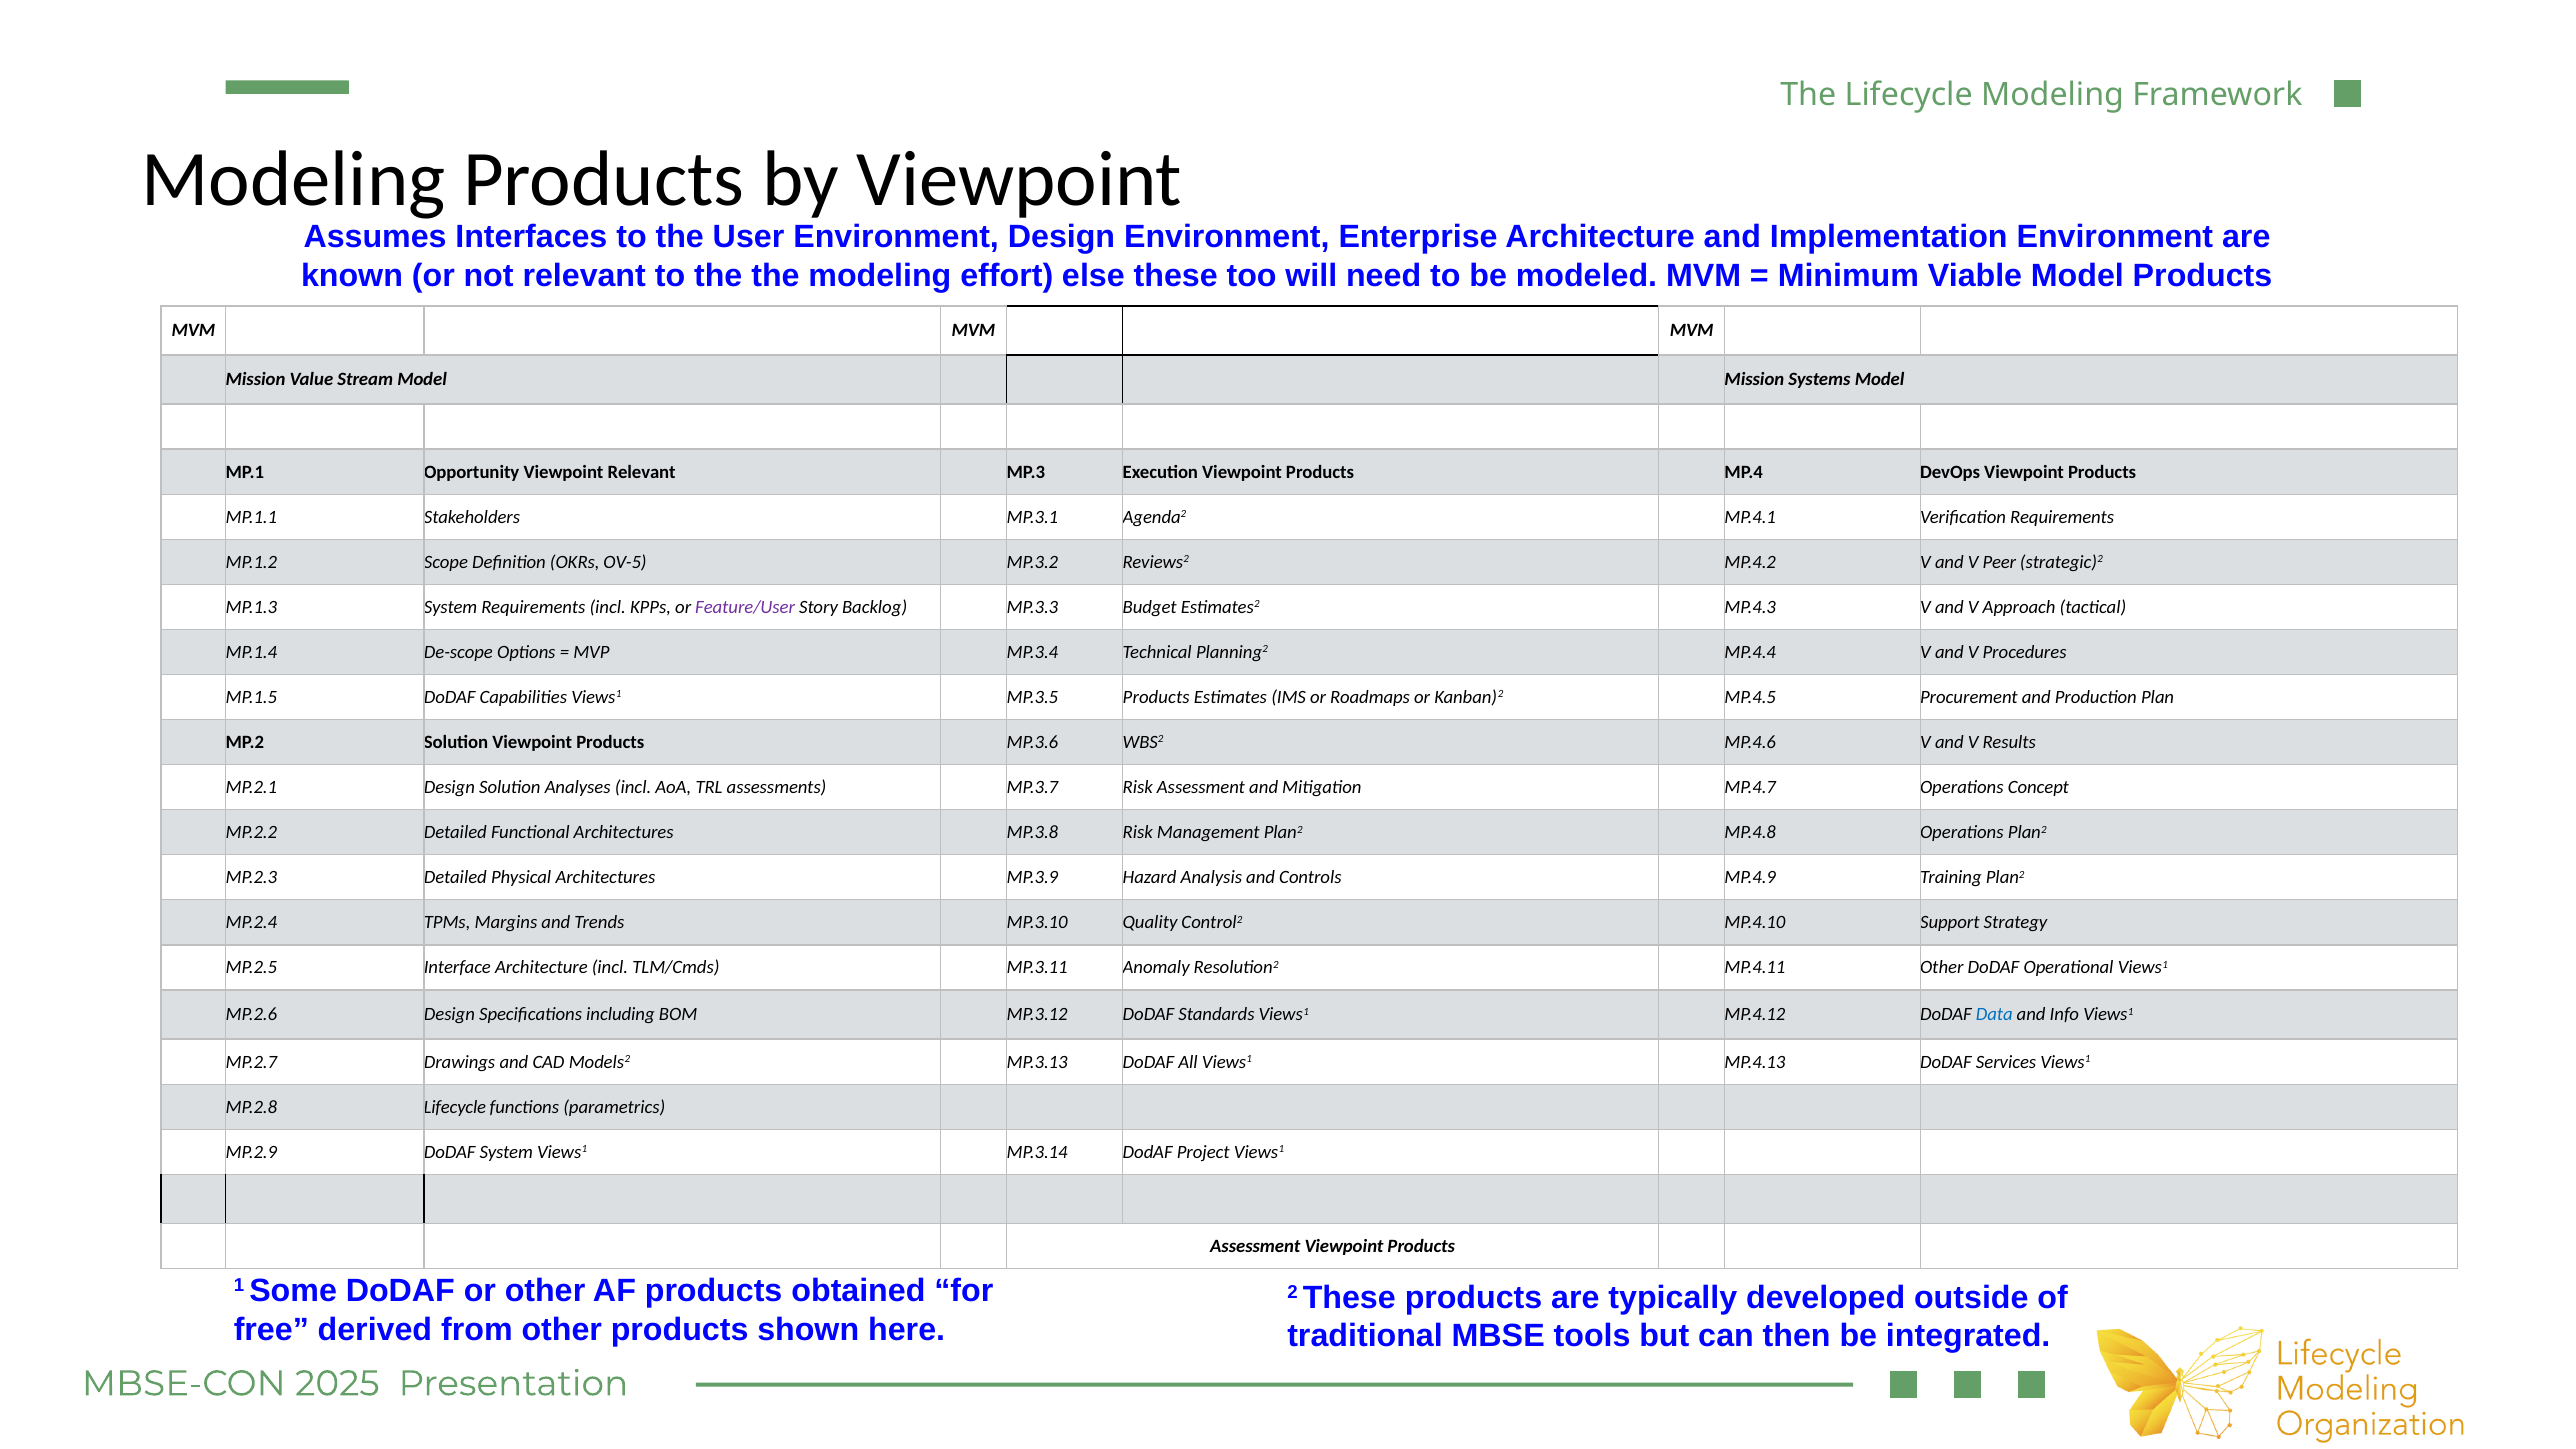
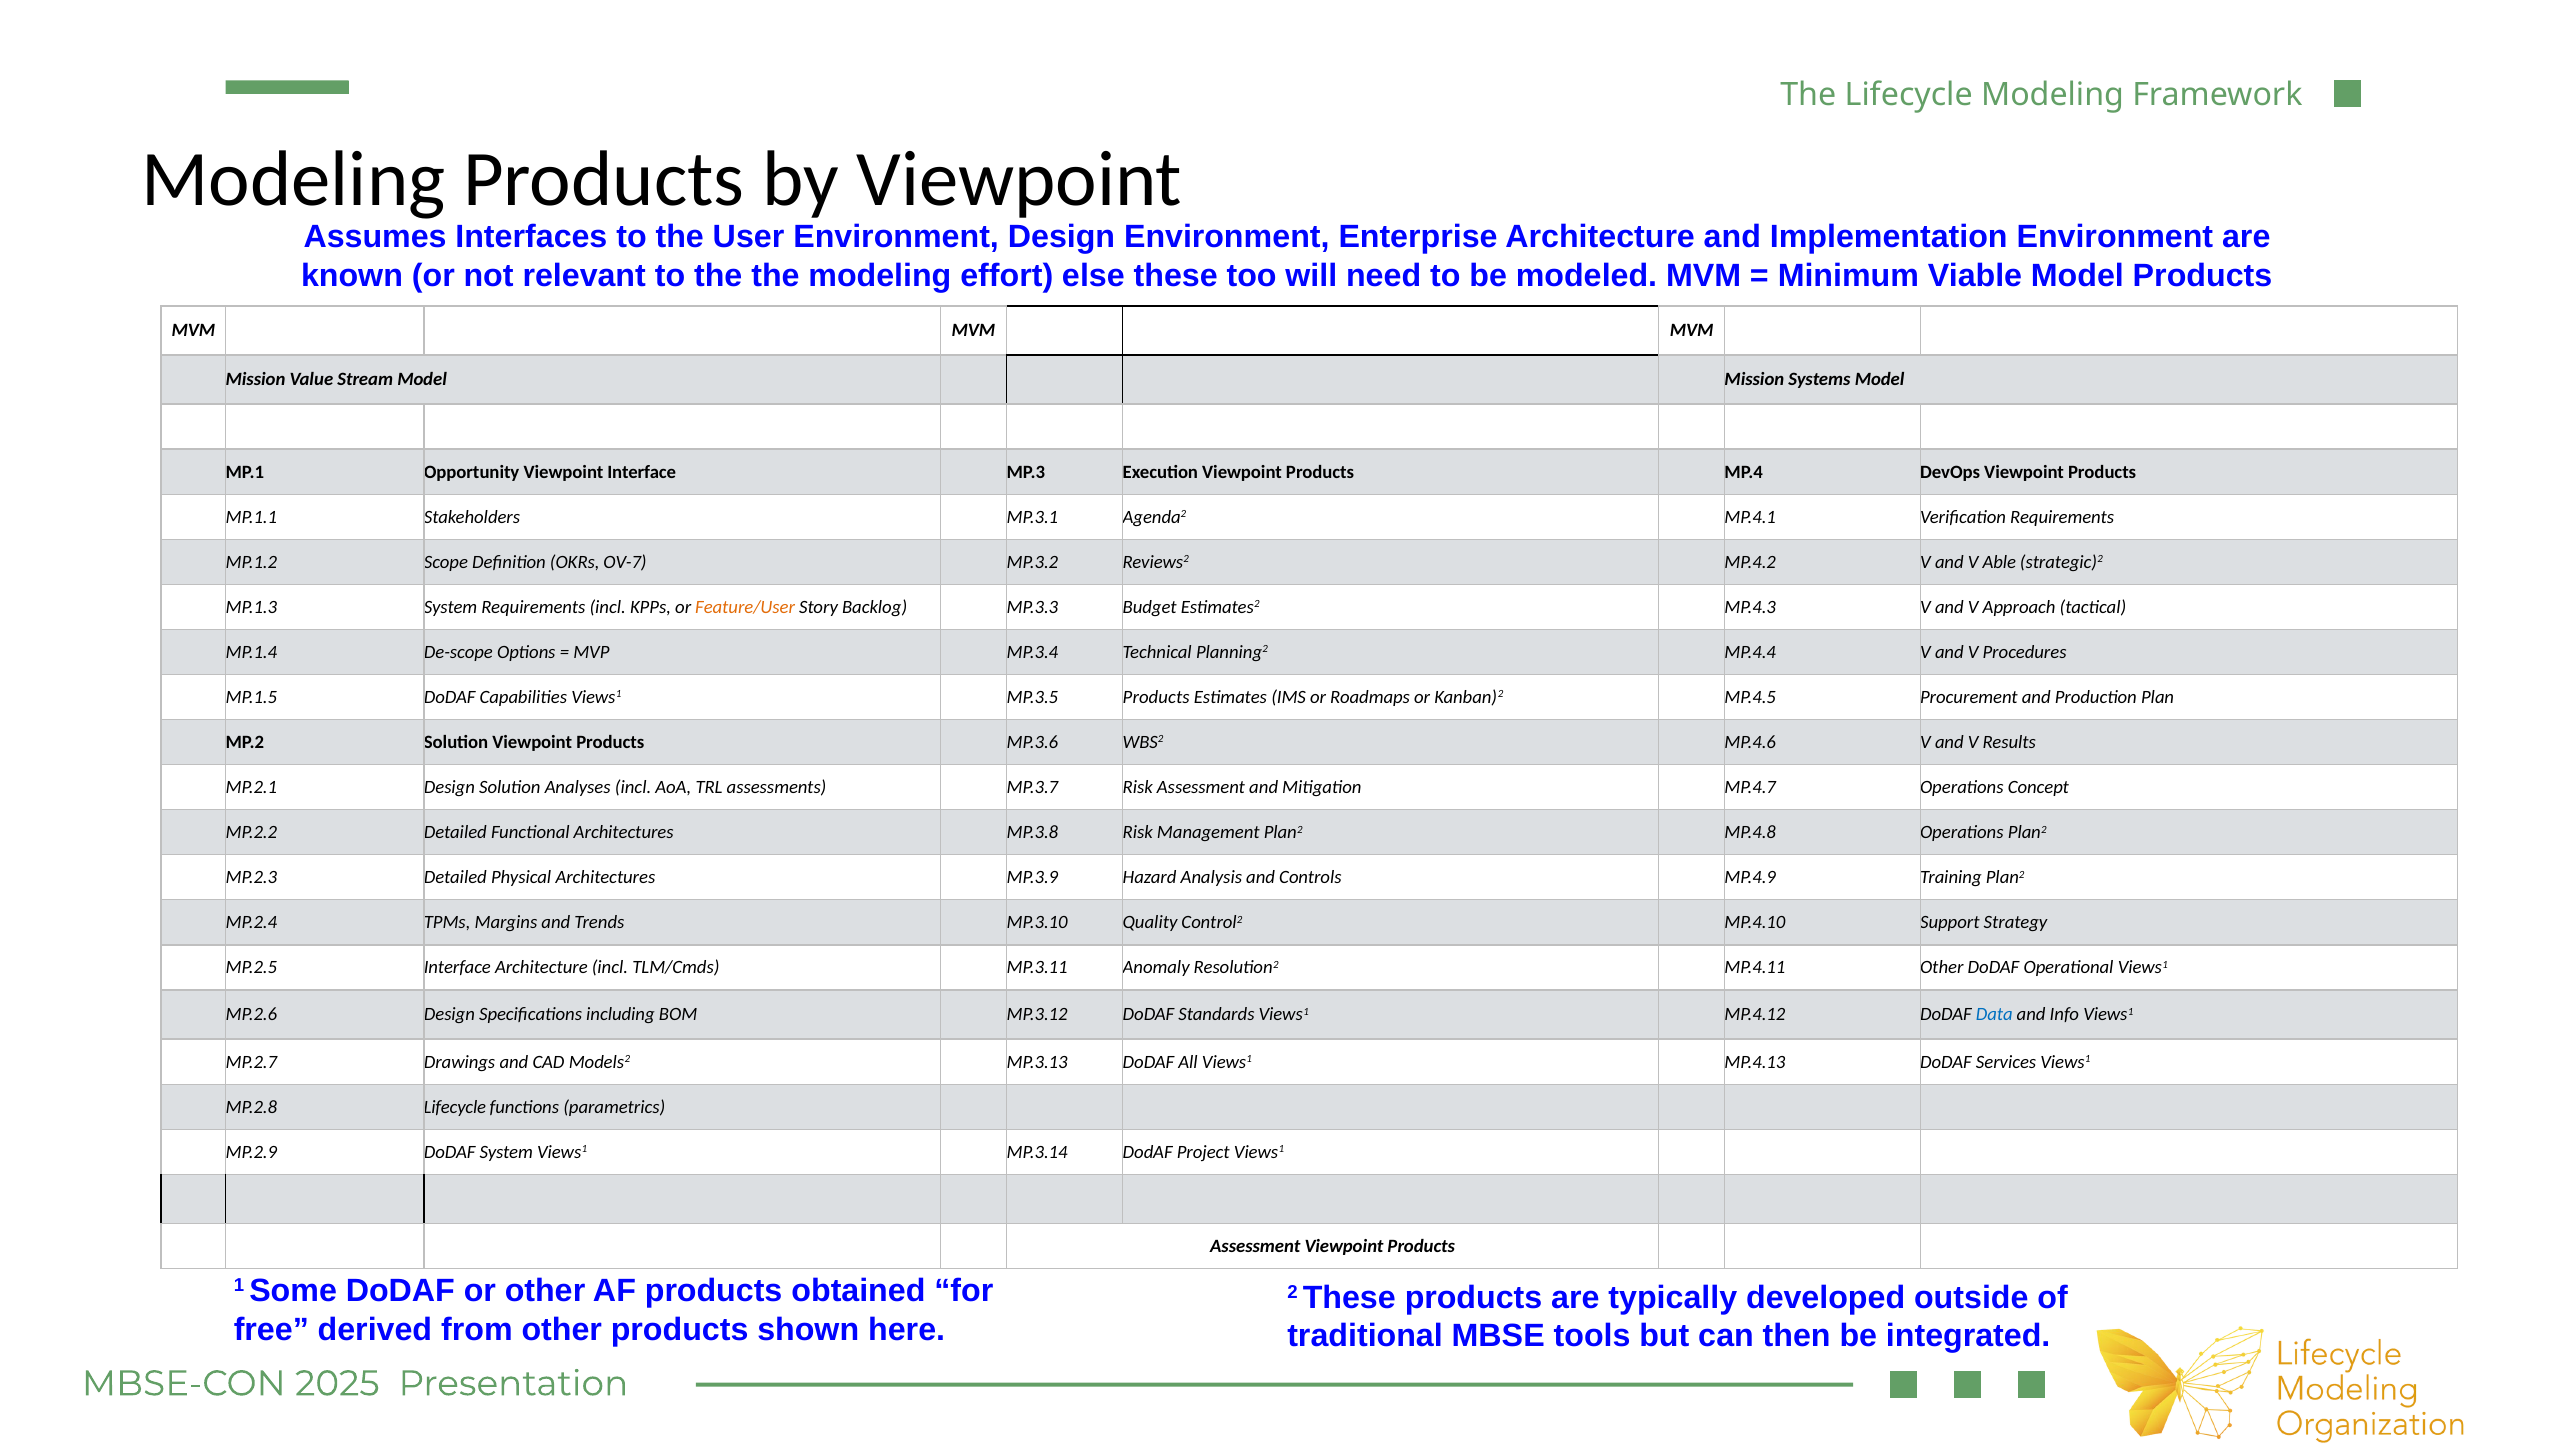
Viewpoint Relevant: Relevant -> Interface (642, 472)
OV-5: OV-5 -> OV-7 (625, 562)
Peer: Peer -> Able (1999, 562)
Feature/User colour: purple -> orange (745, 607)
